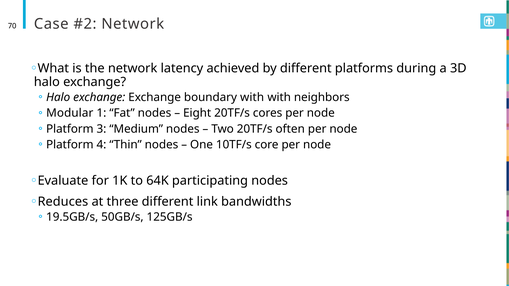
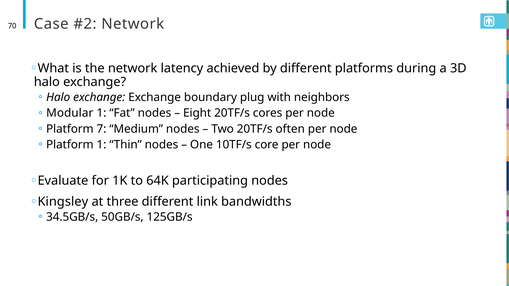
boundary with: with -> plug (252, 97)
3: 3 -> 7 (101, 129)
Platform 4: 4 -> 1 (101, 145)
Reduces: Reduces -> Kingsley (63, 202)
19.5GB/s: 19.5GB/s -> 34.5GB/s (72, 217)
